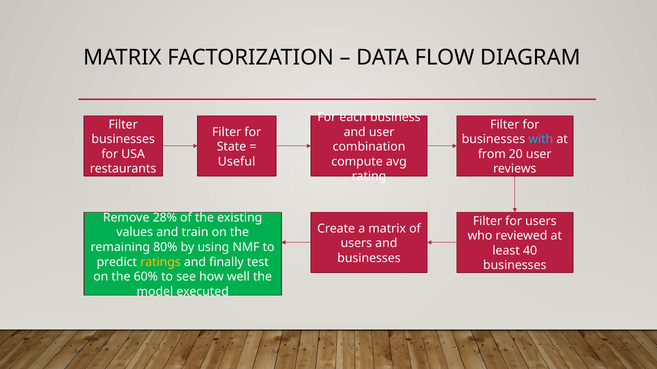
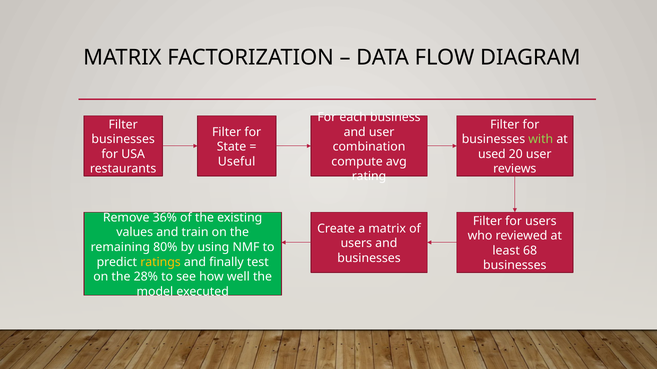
with colour: light blue -> light green (541, 140)
from: from -> used (492, 154)
28%: 28% -> 36% (165, 218)
40: 40 -> 68 (530, 251)
60%: 60% -> 28% (146, 277)
